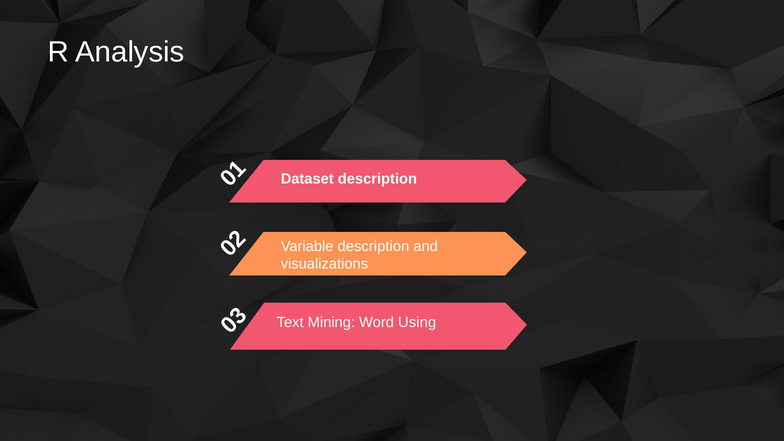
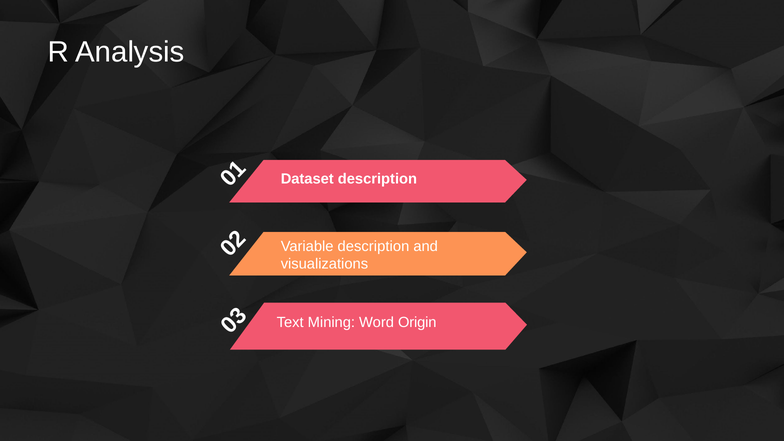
Using: Using -> Origin (417, 322)
